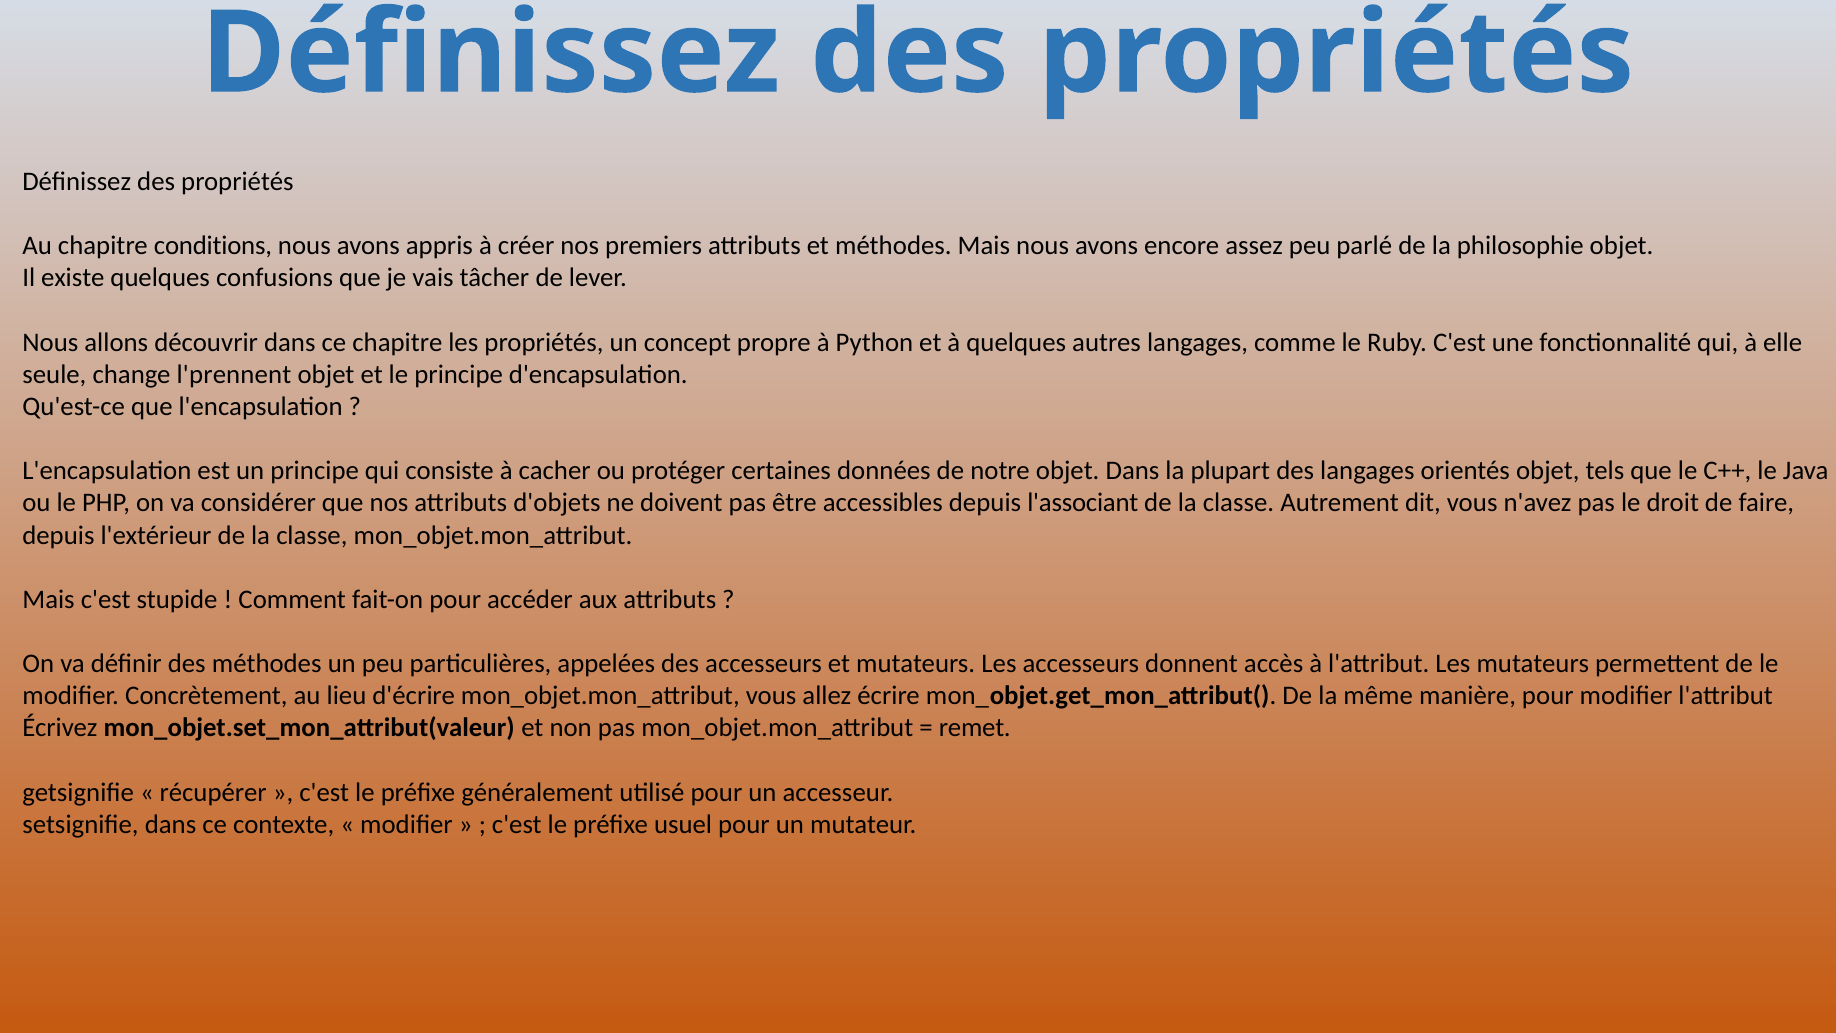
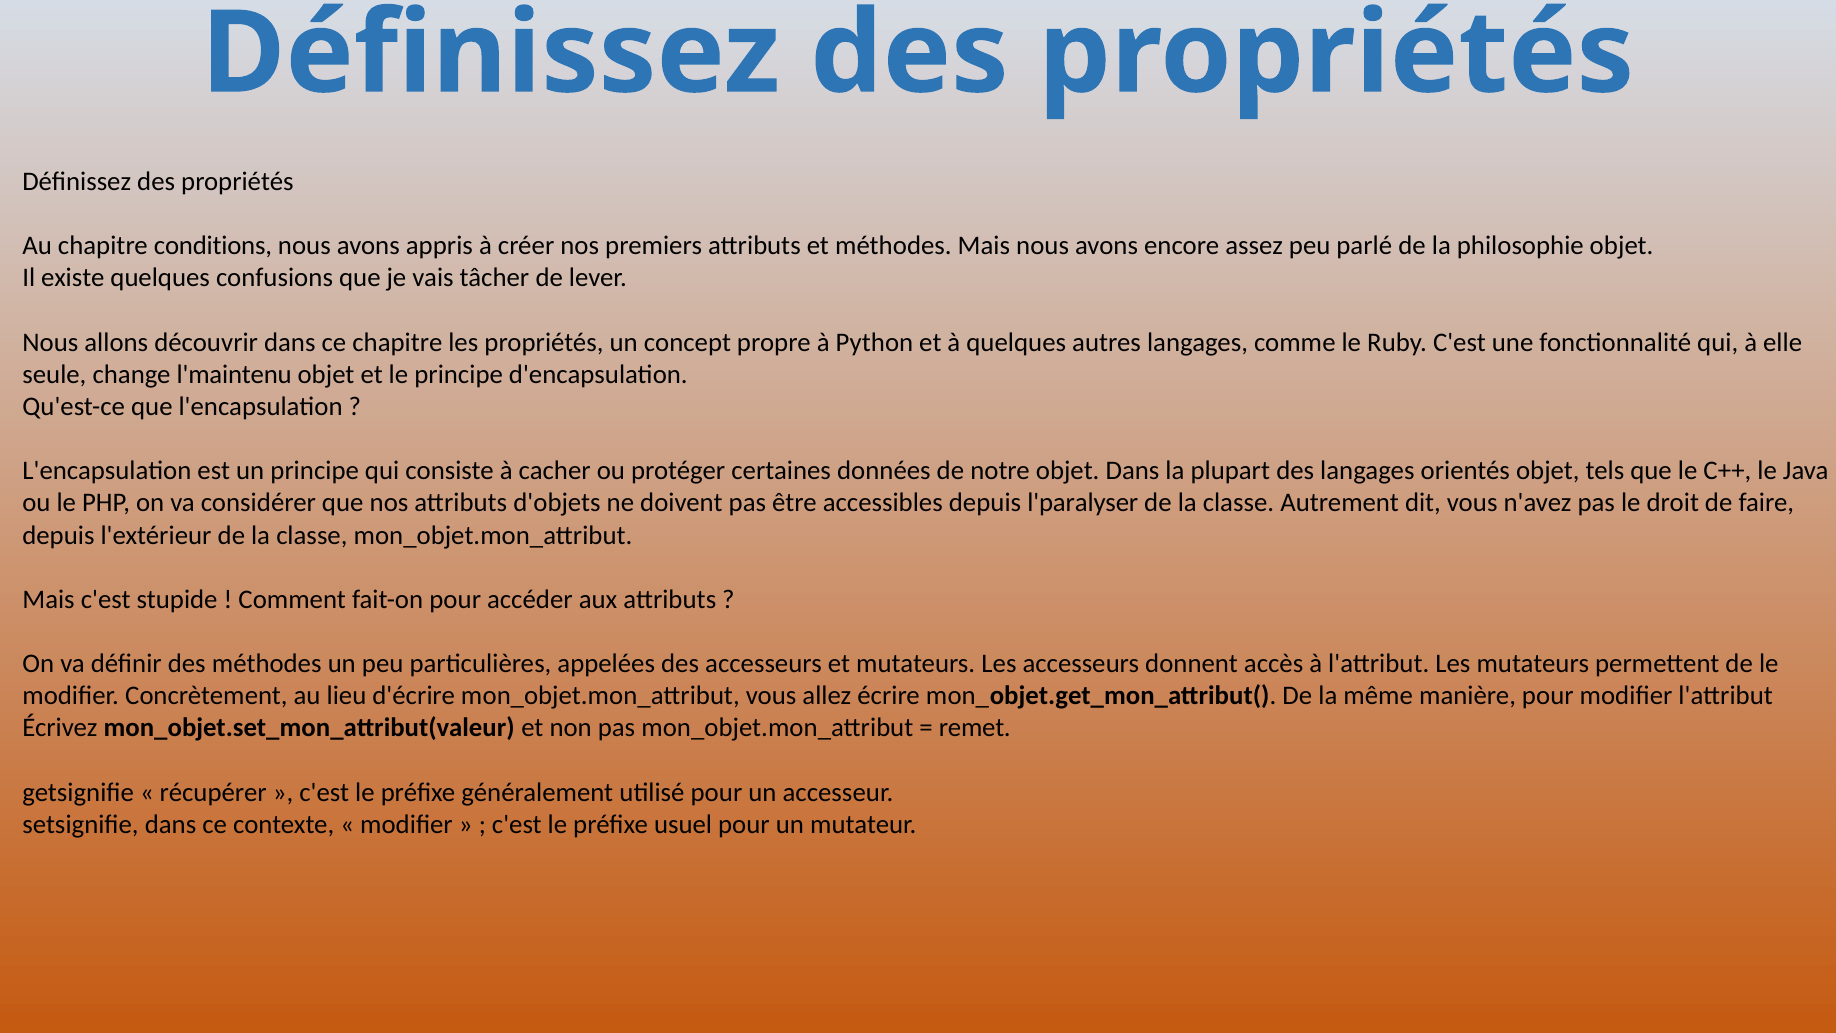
l'prennent: l'prennent -> l'maintenu (234, 374)
l'associant: l'associant -> l'paralyser (1083, 503)
